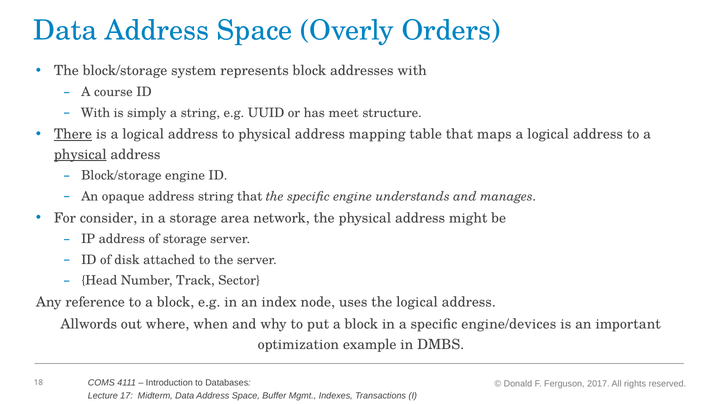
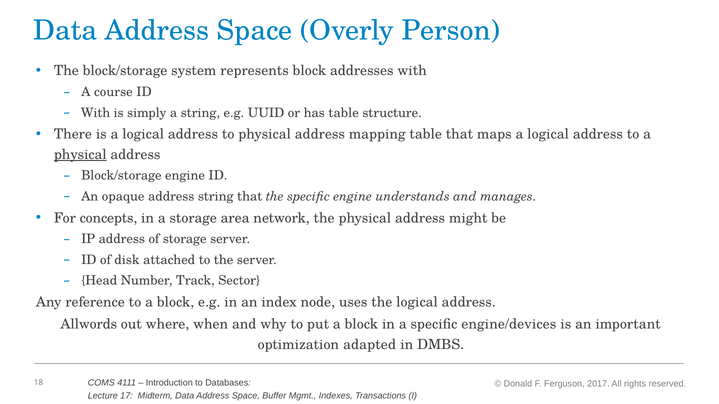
Orders: Orders -> Person (451, 30)
has meet: meet -> table (344, 113)
There underline: present -> none (73, 135)
consider: consider -> concepts (109, 218)
example: example -> adapted (370, 345)
